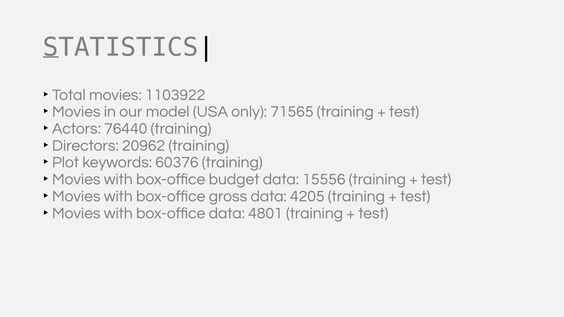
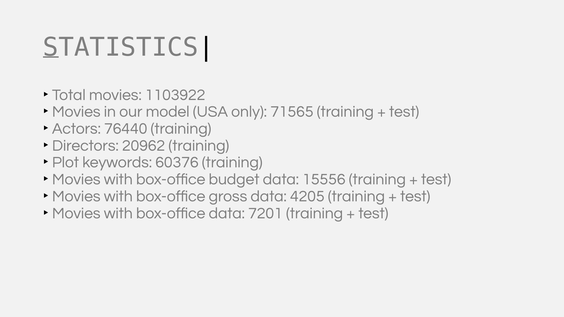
4801: 4801 -> 7201 (265, 213)
